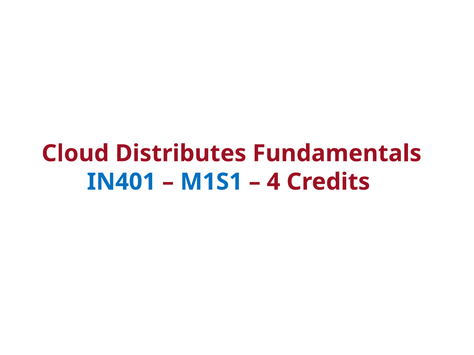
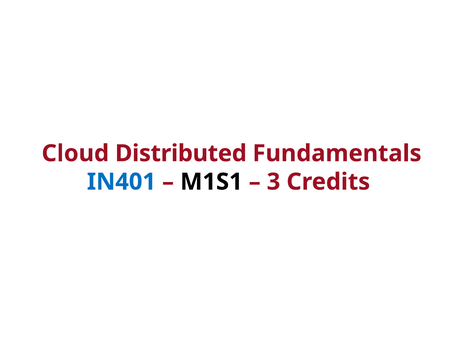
Distributes: Distributes -> Distributed (181, 154)
M1S1 colour: blue -> black (211, 182)
4: 4 -> 3 (274, 182)
